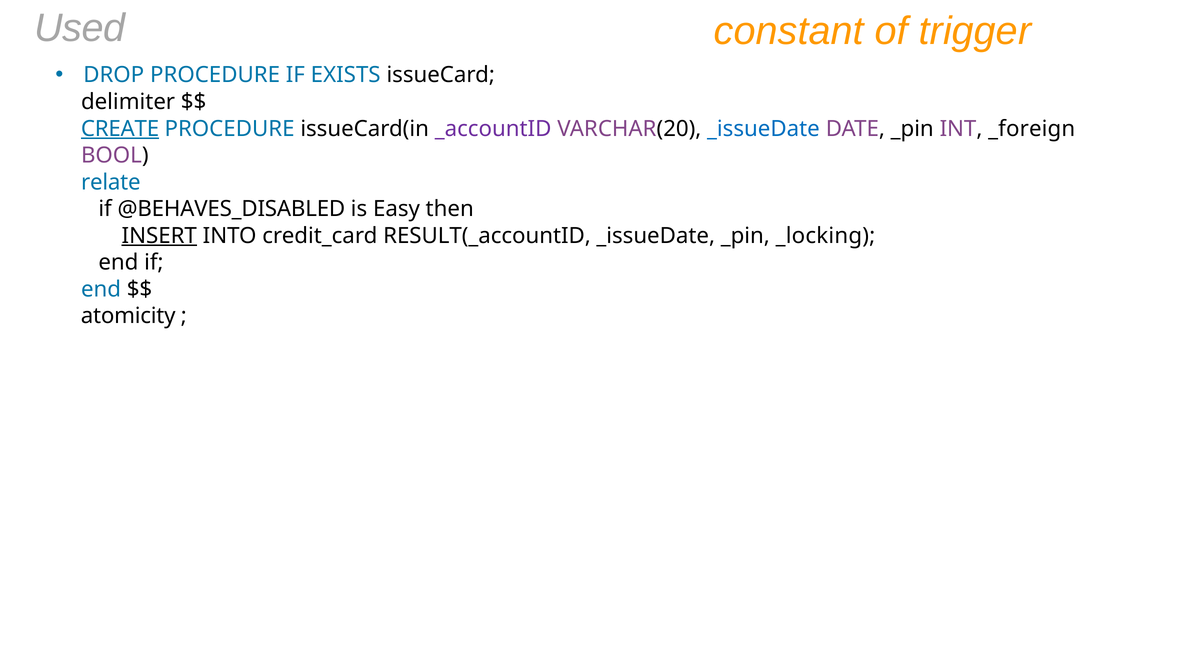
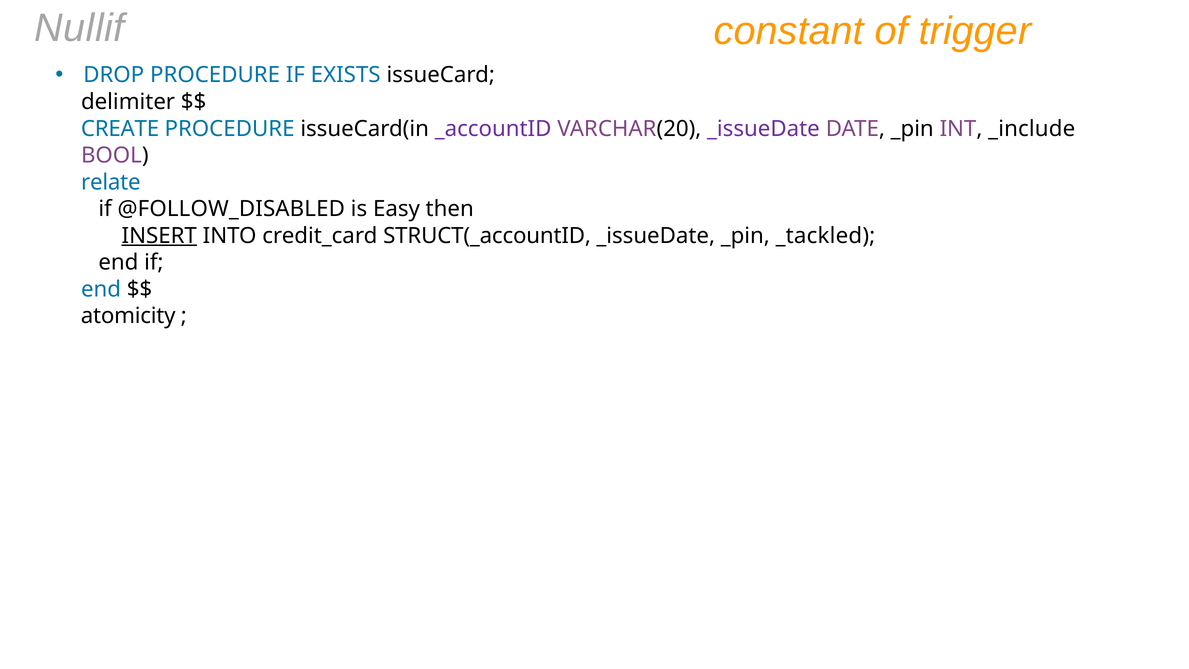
Used: Used -> Nullif (79, 28)
CREATE underline: present -> none (120, 129)
_issueDate colour: blue -> purple (763, 129)
_foreign: _foreign -> _include (1032, 129)
@BEHAVES_DISABLED: @BEHAVES_DISABLED -> @FOLLOW_DISABLED (231, 209)
RESULT(_accountID: RESULT(_accountID -> STRUCT(_accountID (487, 236)
_locking: _locking -> _tackled (825, 236)
